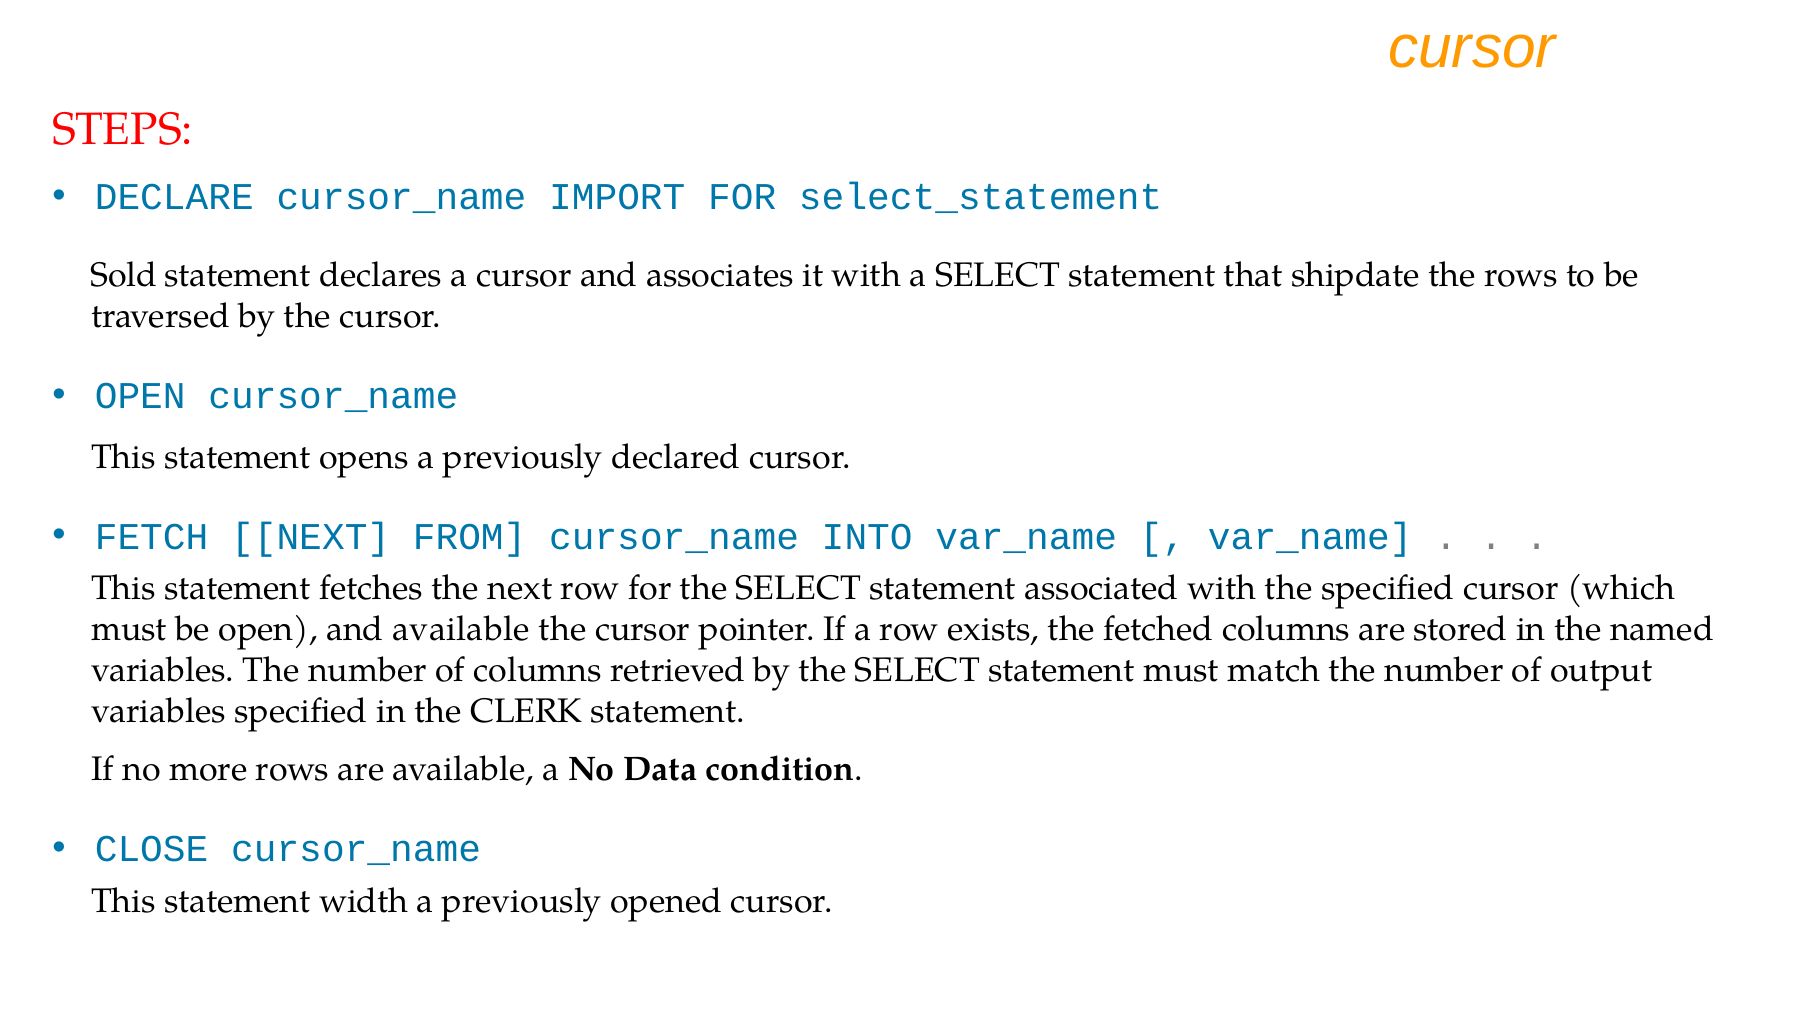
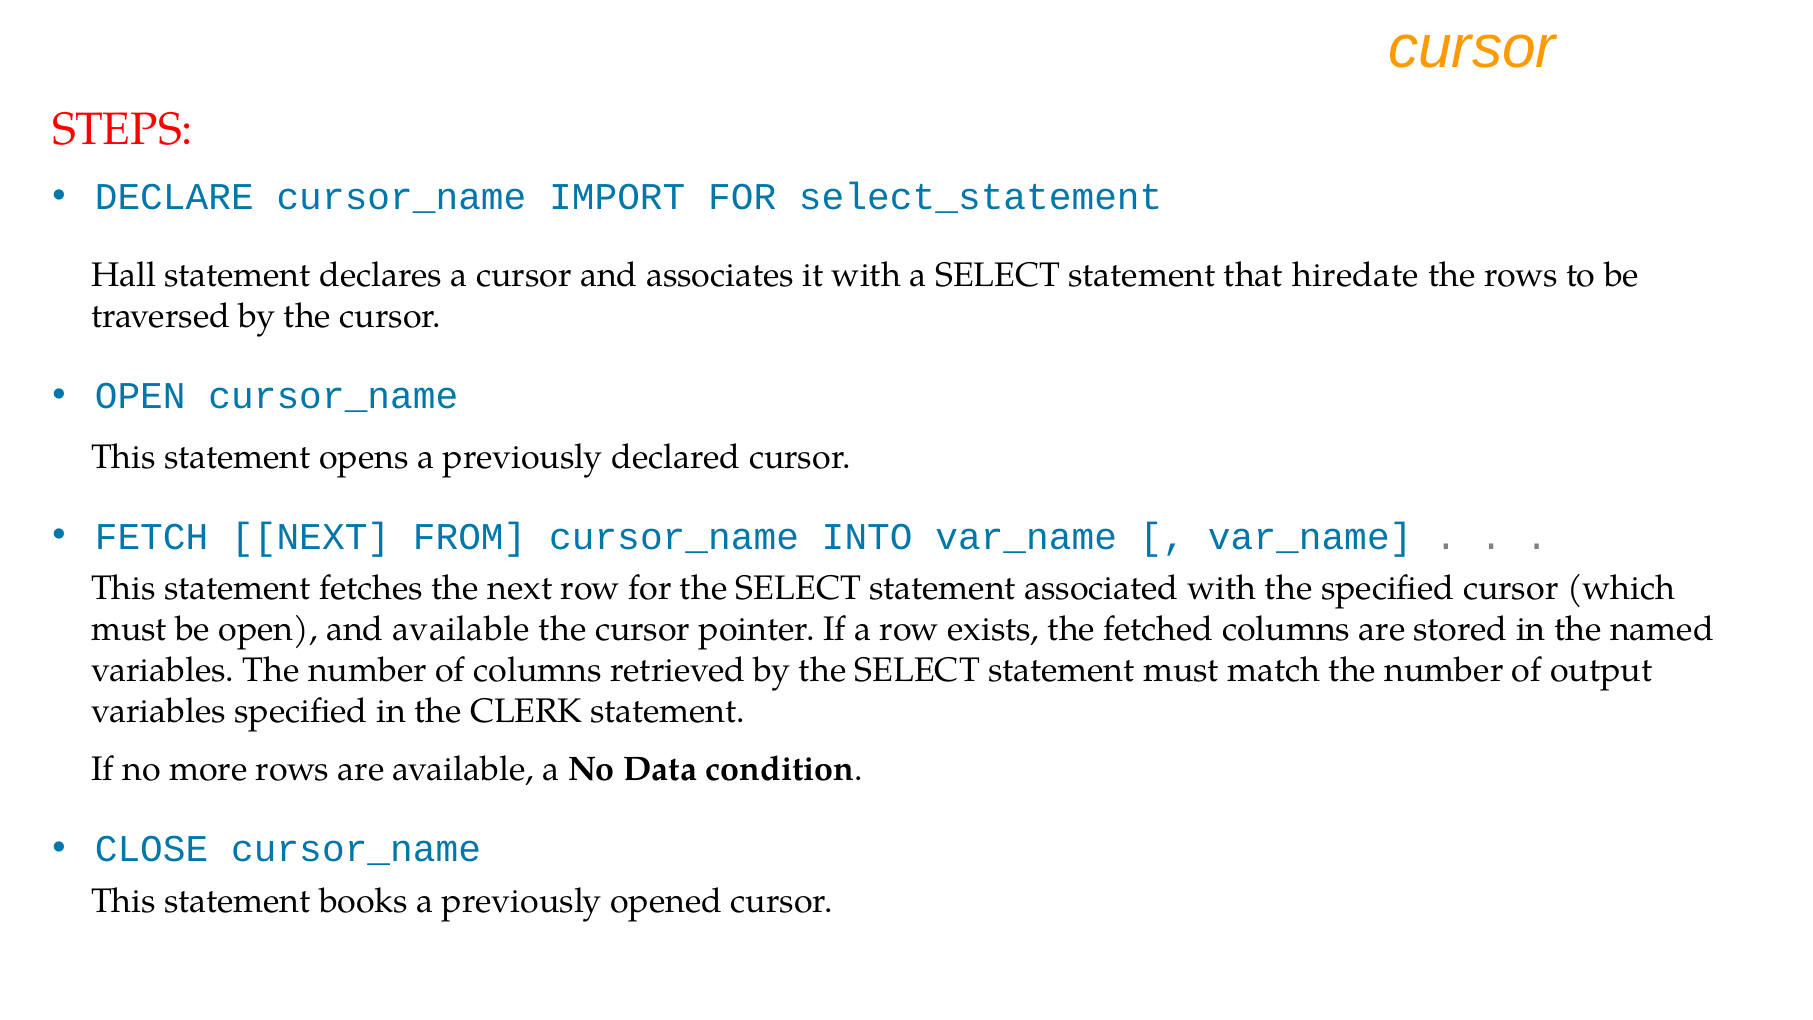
Sold: Sold -> Hall (124, 276)
shipdate: shipdate -> hiredate (1355, 276)
width: width -> books (364, 901)
